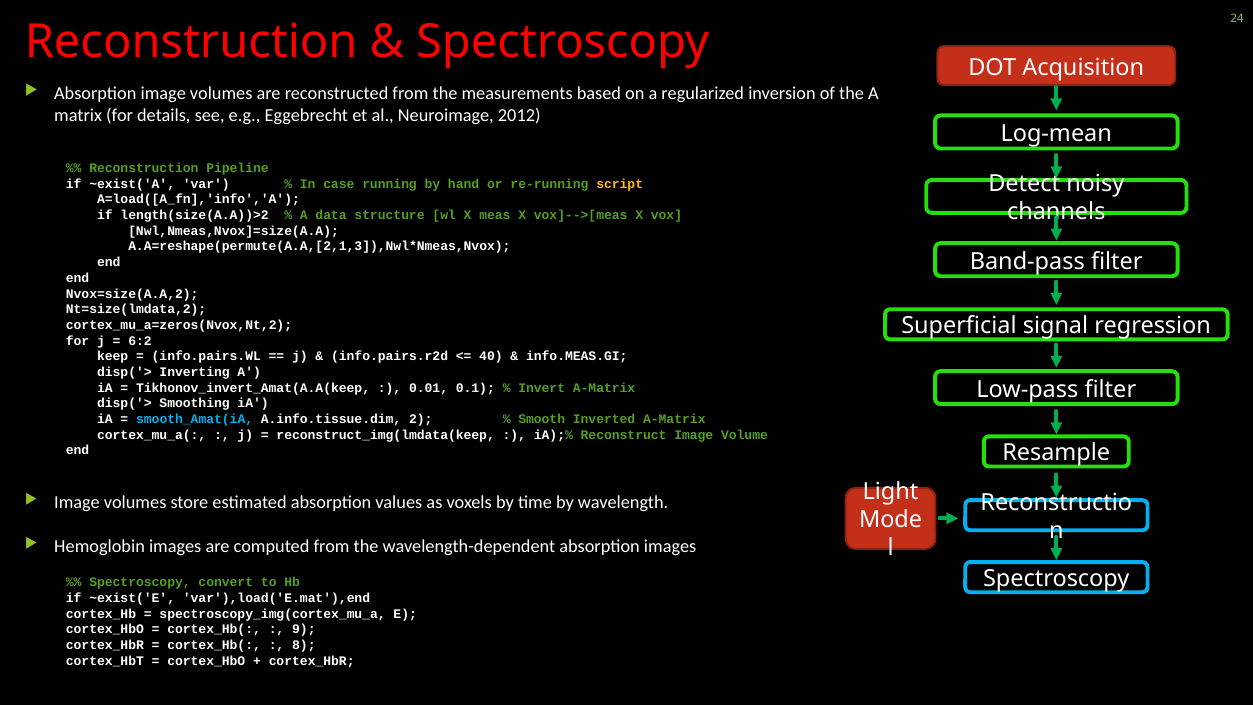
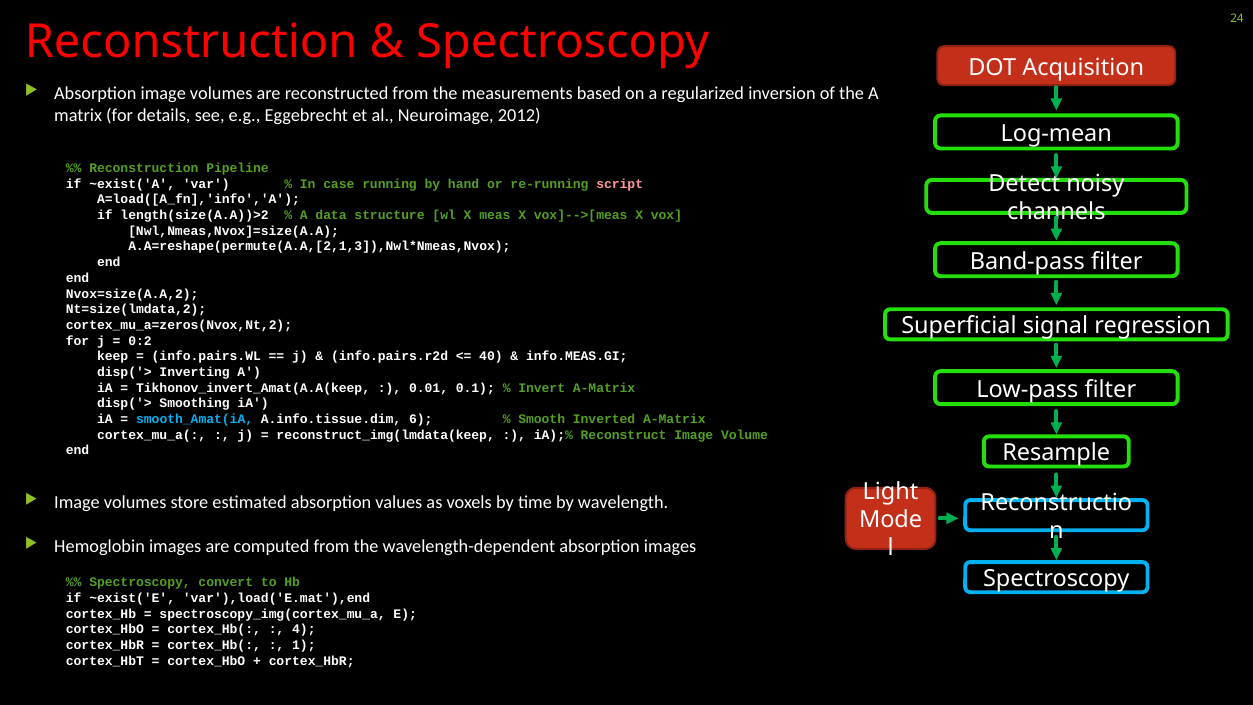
script colour: yellow -> pink (620, 184)
6:2: 6:2 -> 0:2 (140, 341)
2: 2 -> 6 (421, 419)
9: 9 -> 4 (304, 629)
8: 8 -> 1 (304, 645)
